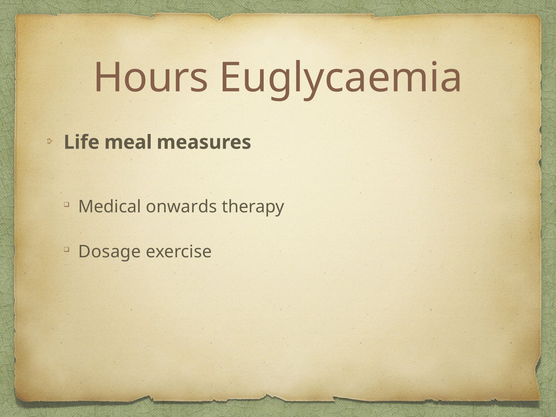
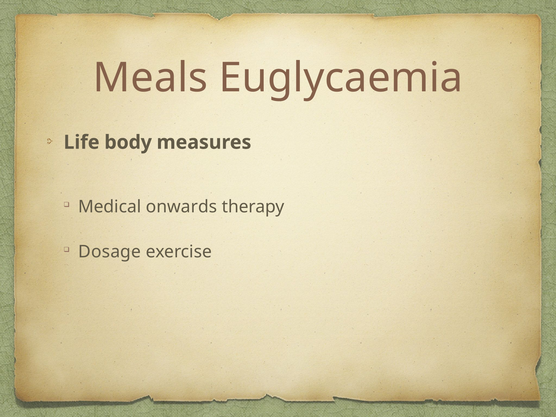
Hours: Hours -> Meals (151, 78)
meal: meal -> body (128, 142)
